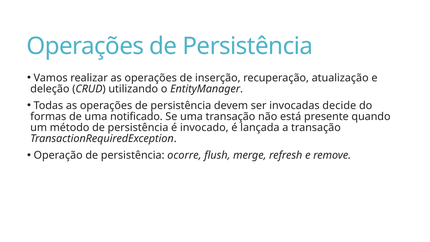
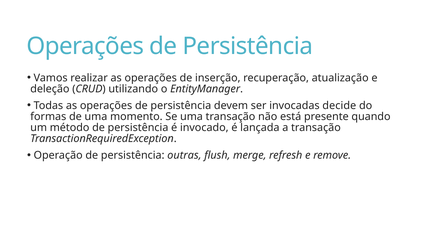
notificado: notificado -> momento (136, 117)
ocorre: ocorre -> outras (184, 155)
